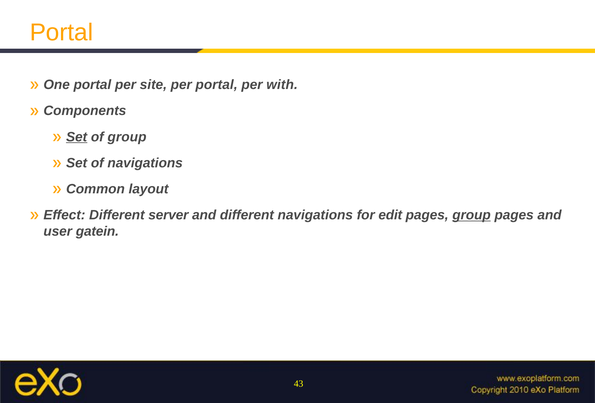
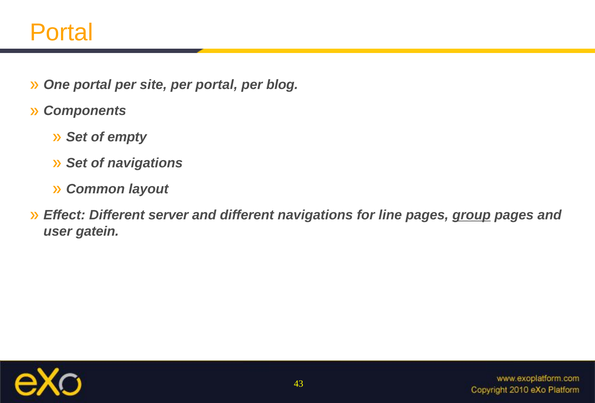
with: with -> blog (282, 85)
Set underline: present -> none (77, 137)
of group: group -> empty (127, 137)
edit: edit -> line (390, 215)
